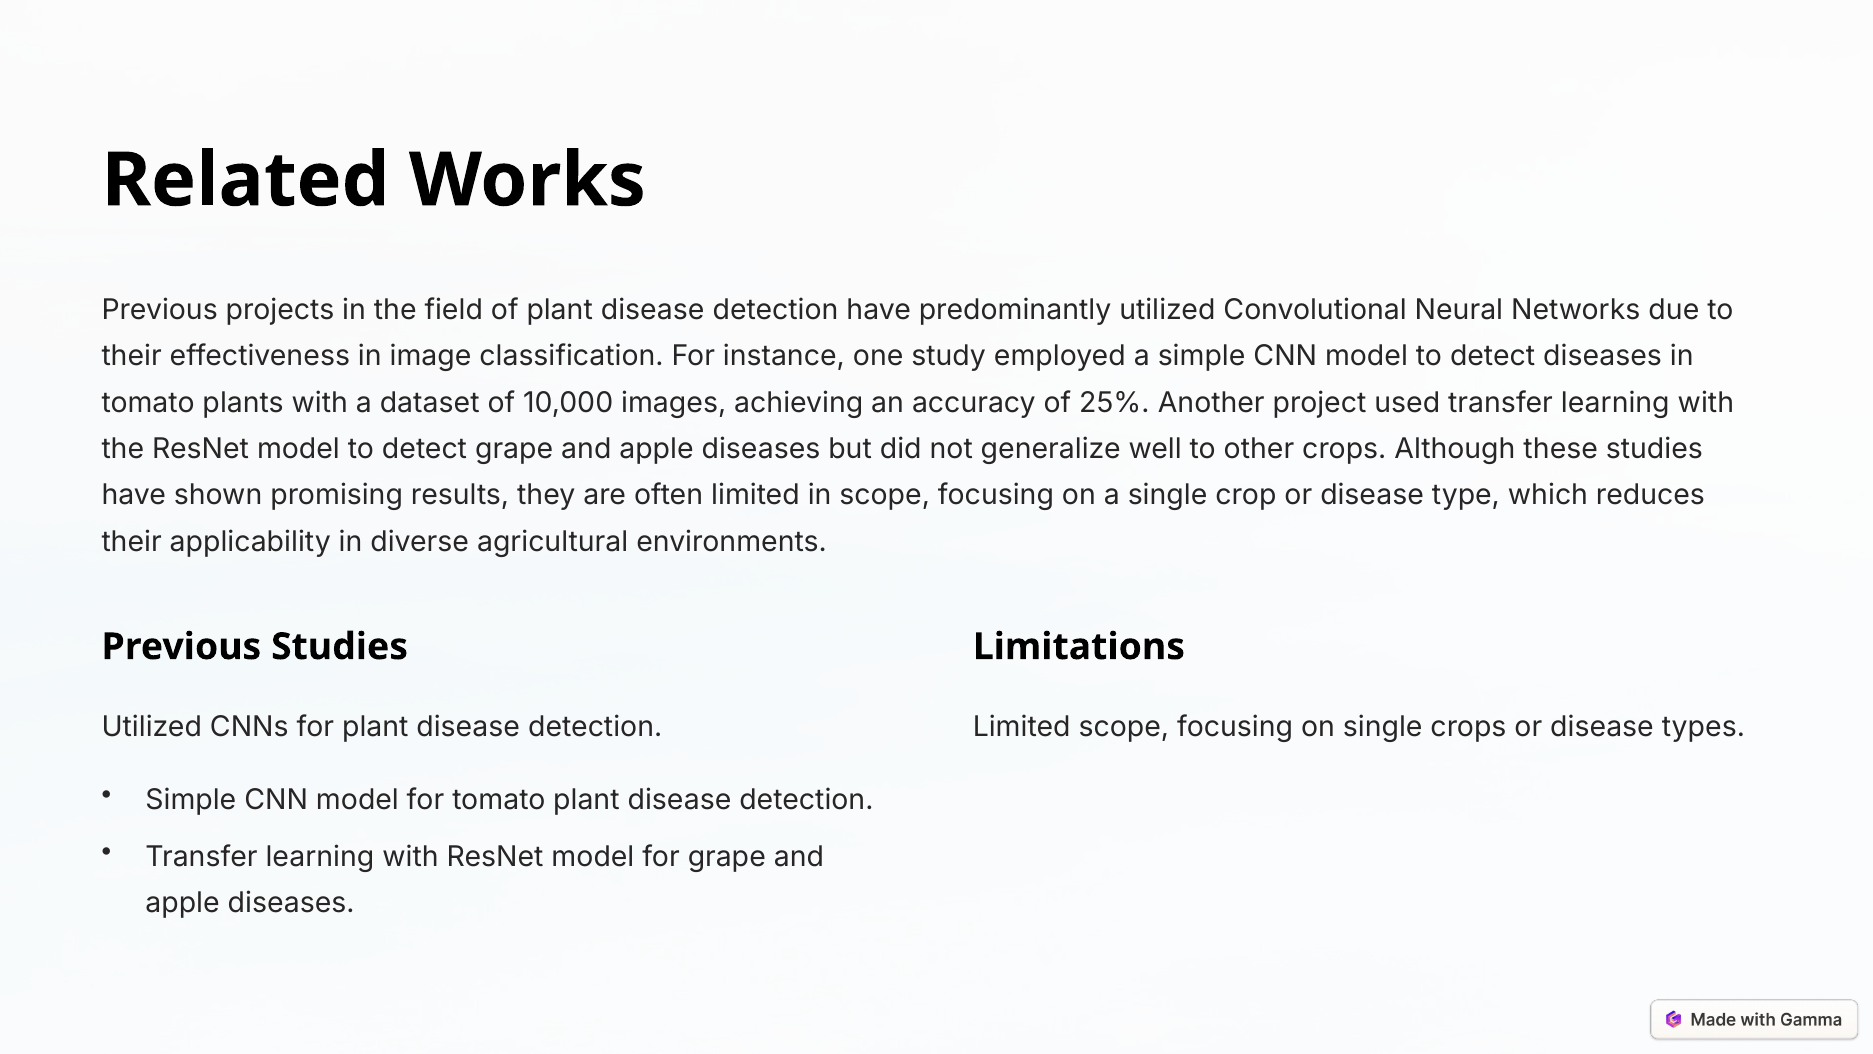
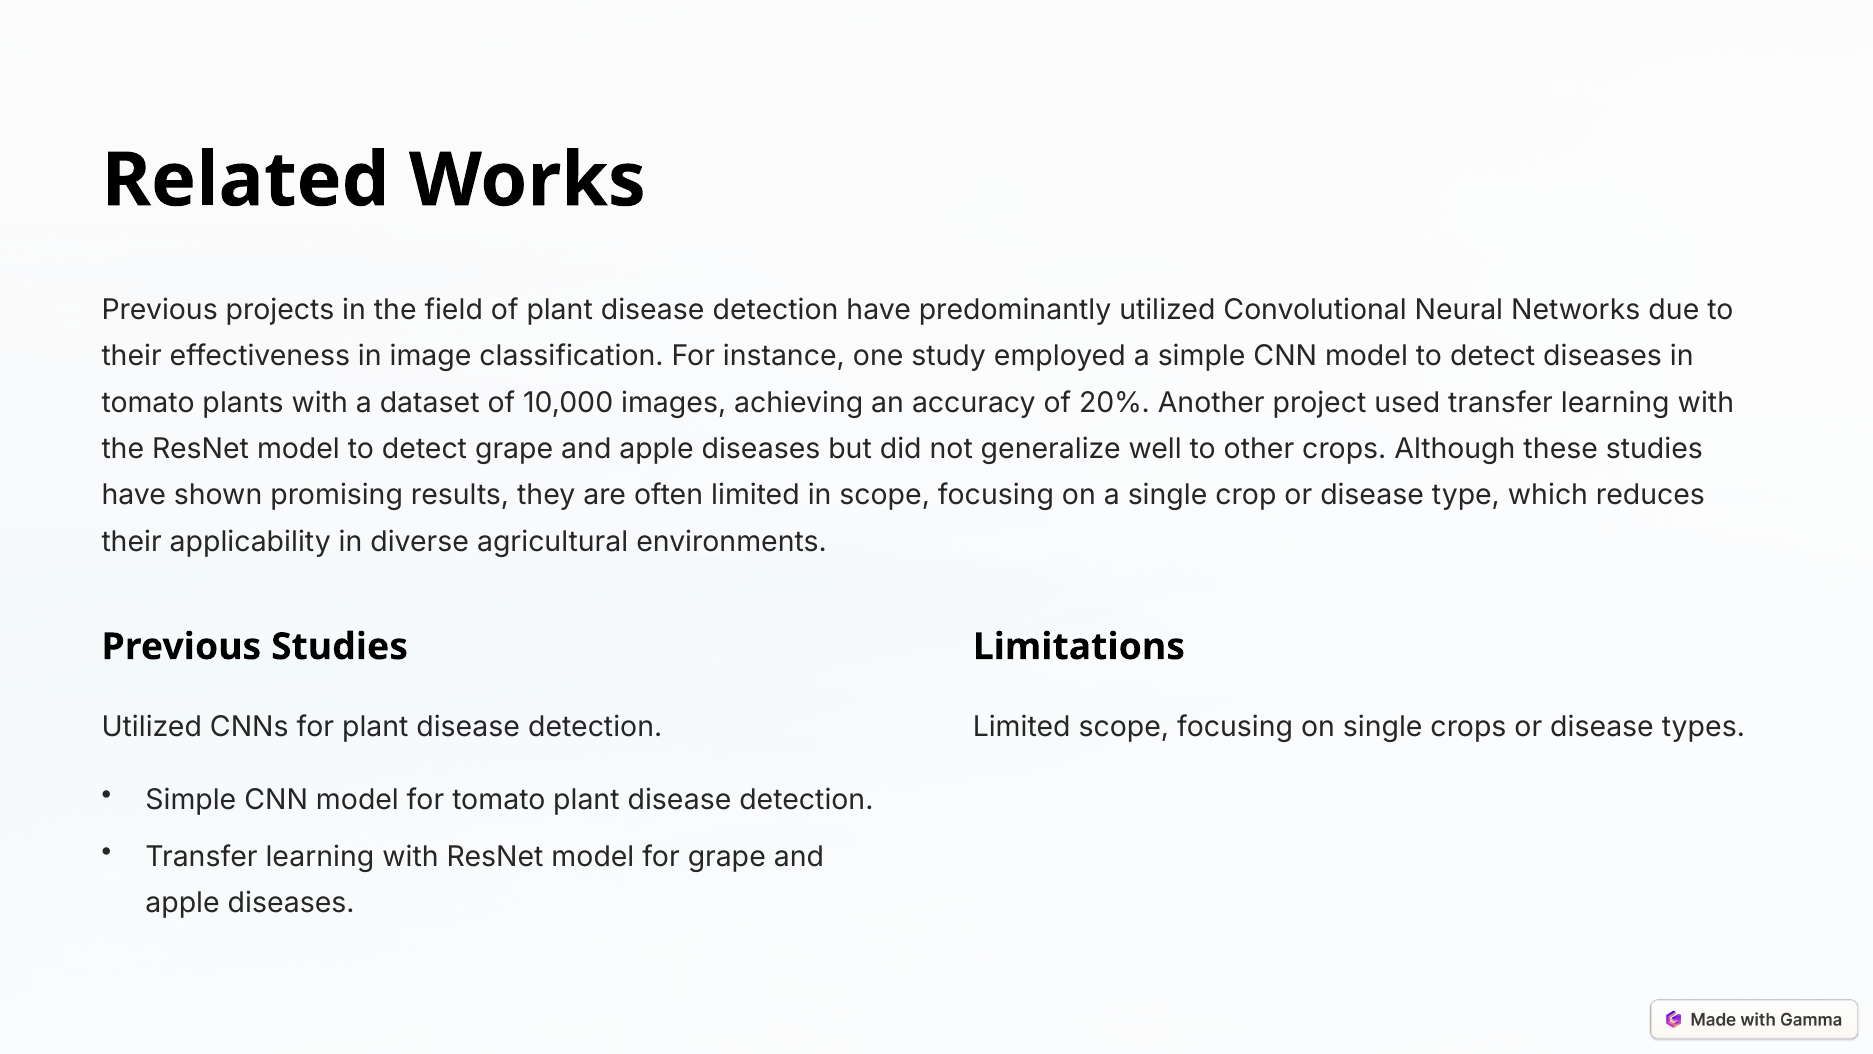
25%: 25% -> 20% (1115, 403)
